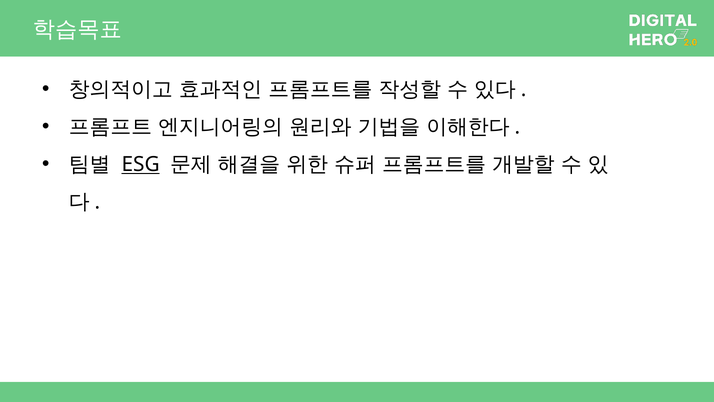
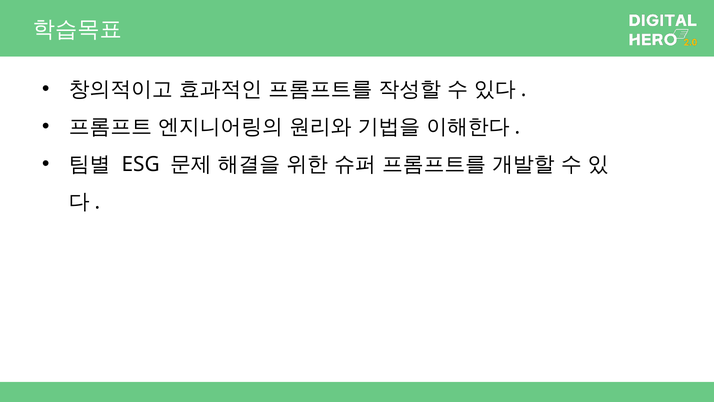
ESG underline: present -> none (141, 164)
